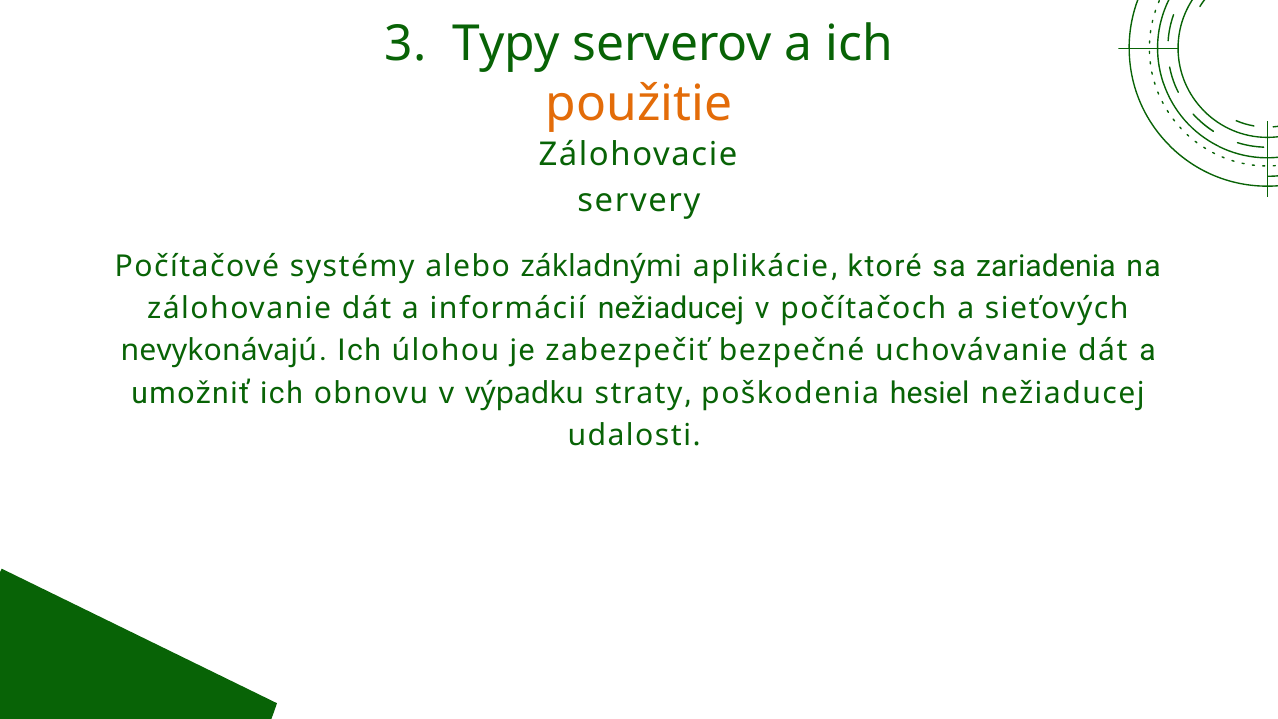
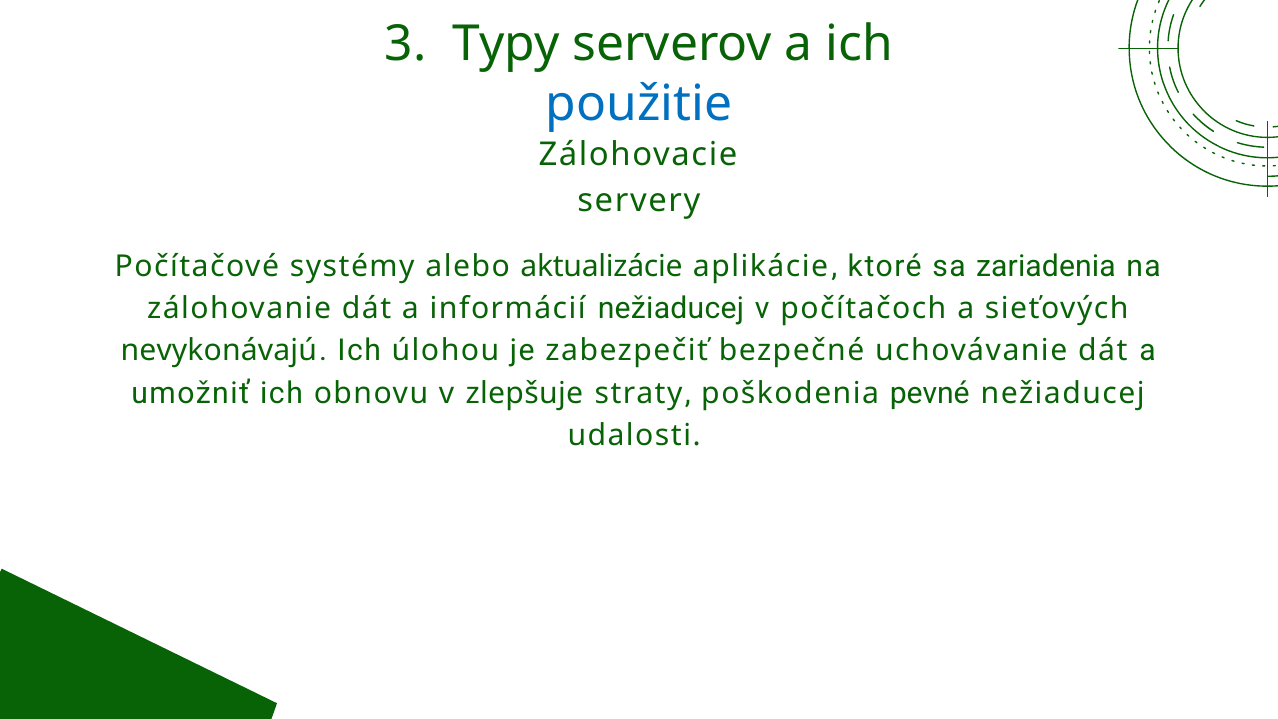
použitie colour: orange -> blue (639, 104)
základnými: základnými -> aktualizácie (601, 266)
výpadku: výpadku -> zlepšuje (524, 393)
hesiel: hesiel -> pevné (930, 393)
